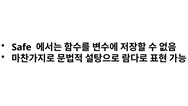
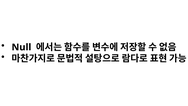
Safe: Safe -> Null (21, 47)
